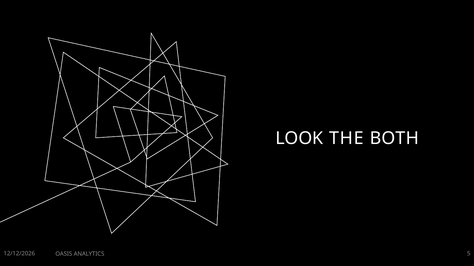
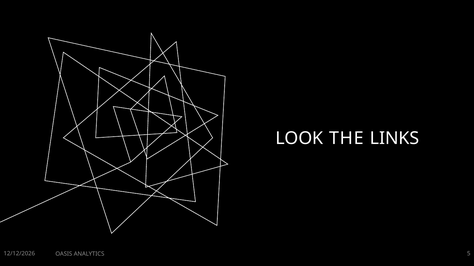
BOTH: BOTH -> LINKS (394, 139)
